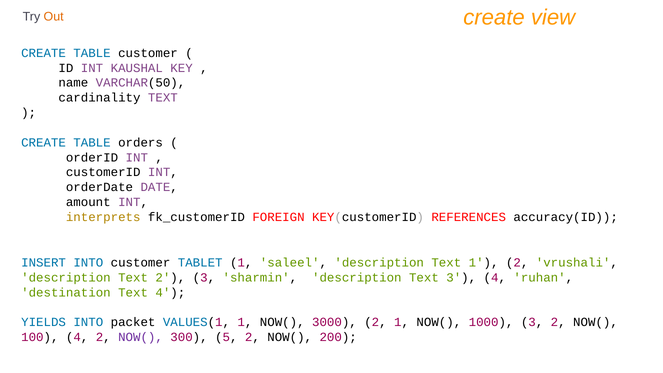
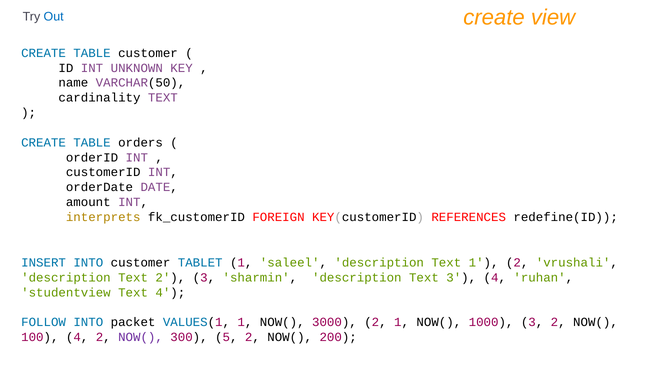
Out colour: orange -> blue (54, 17)
KAUSHAL: KAUSHAL -> UNKNOWN (137, 68)
accuracy(ID: accuracy(ID -> redefine(ID (566, 217)
destination: destination -> studentview (66, 292)
YIELDS: YIELDS -> FOLLOW (44, 322)
